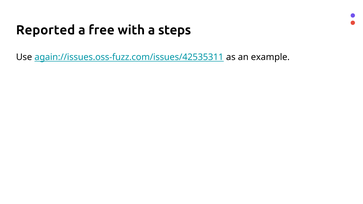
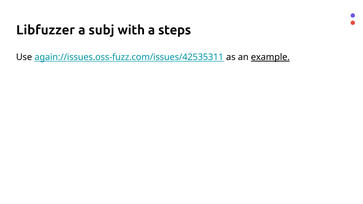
Reported: Reported -> Libfuzzer (46, 30)
free: free -> subj (101, 30)
example underline: none -> present (270, 57)
